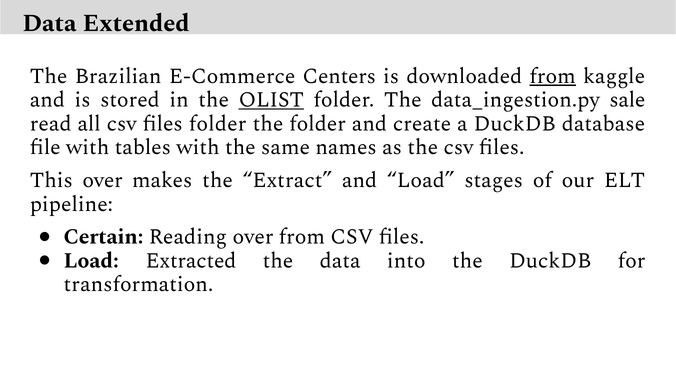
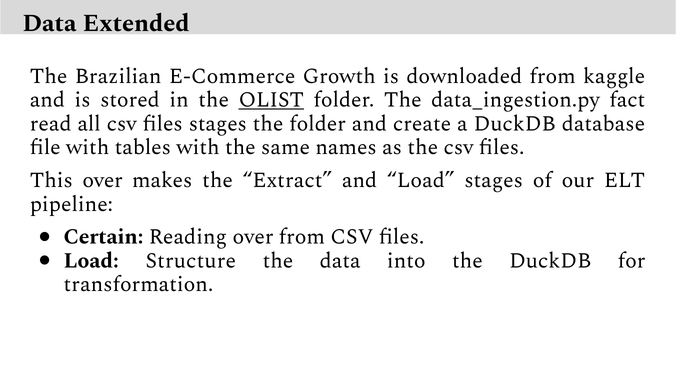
Centers: Centers -> Growth (339, 76)
from underline: present -> none (553, 76)
sale: sale -> fact (627, 100)
files folder: folder -> stages (218, 124)
Extracted: Extracted -> Structure (191, 261)
